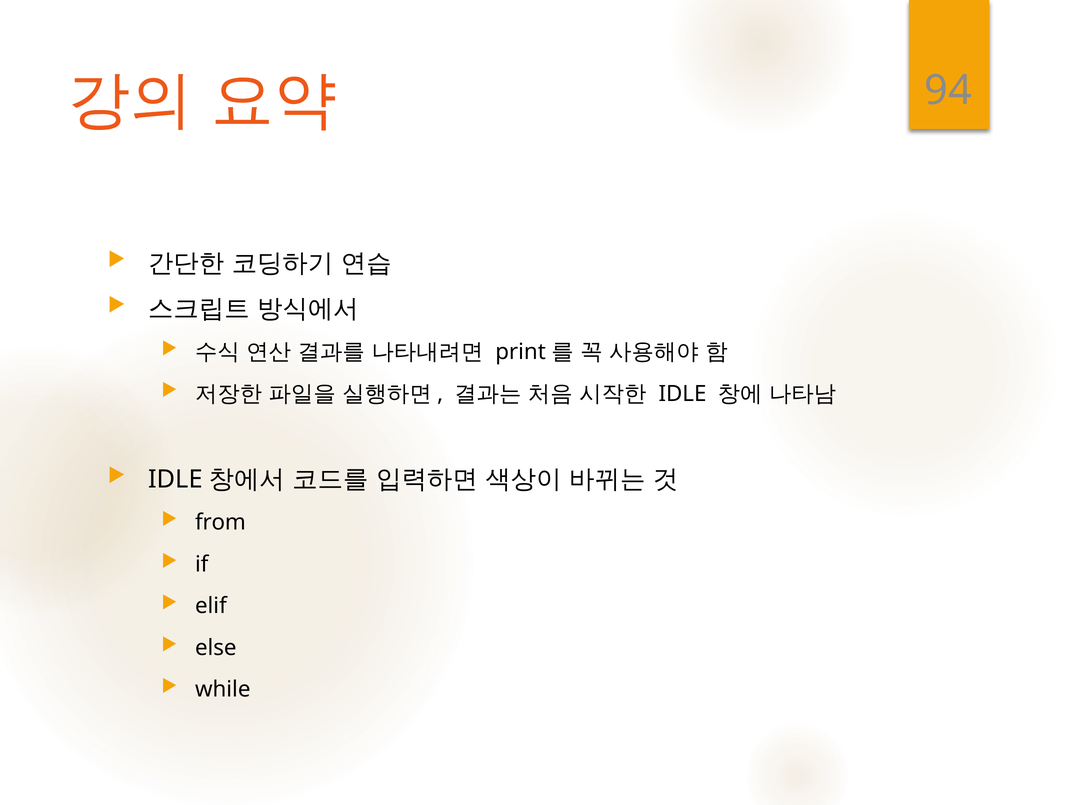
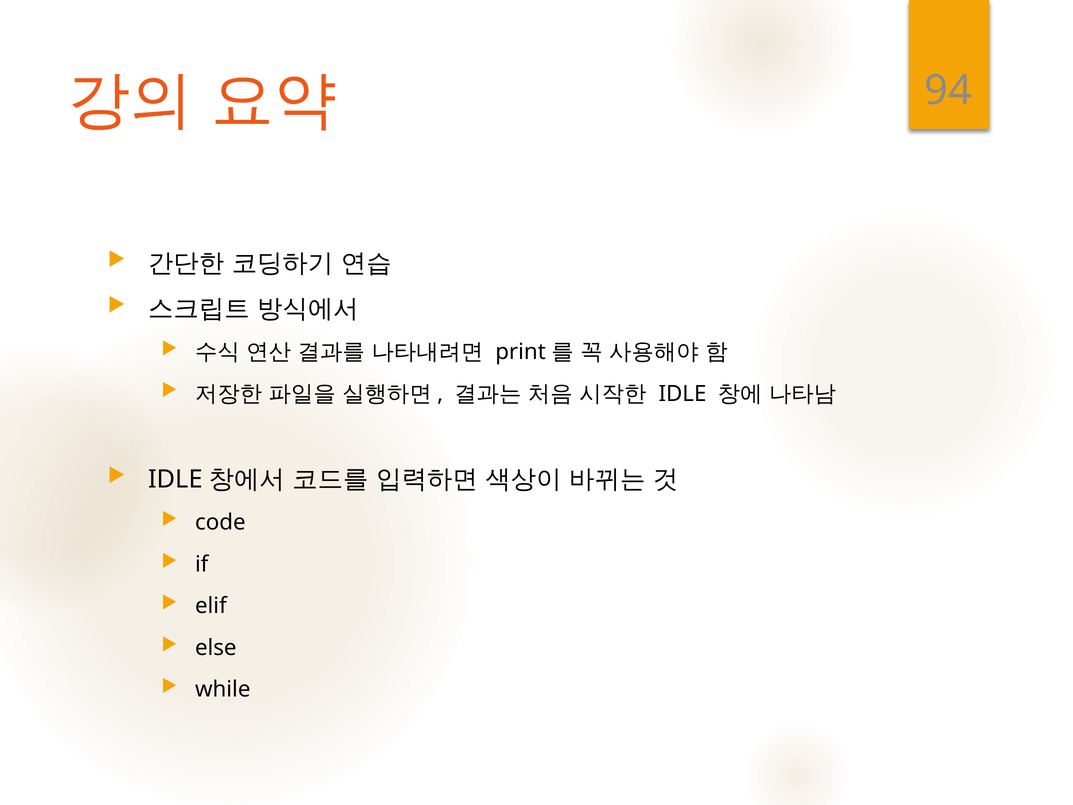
from: from -> code (220, 522)
